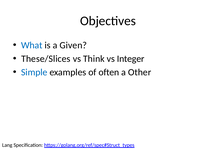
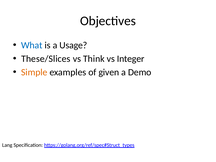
Given: Given -> Usage (73, 45)
Simple colour: blue -> orange (34, 72)
often: often -> given (109, 72)
Other: Other -> Demo (140, 72)
